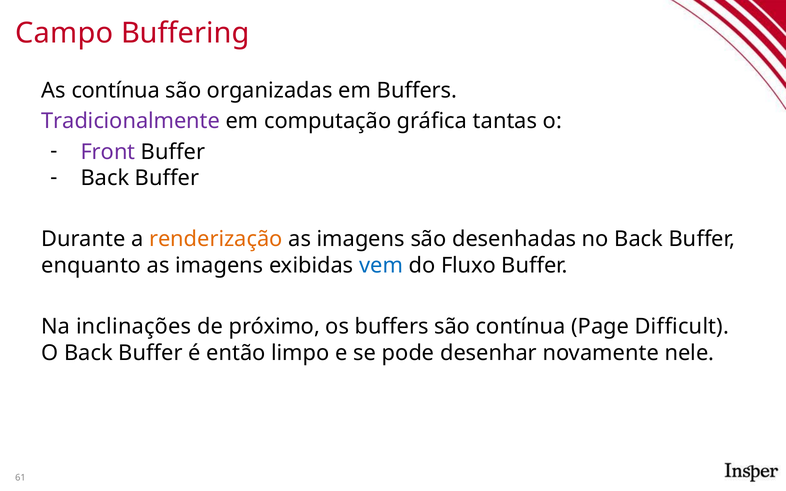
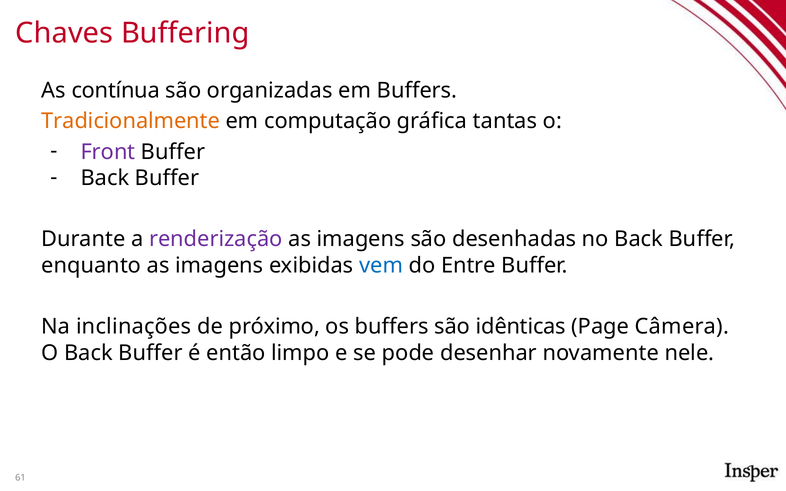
Campo: Campo -> Chaves (64, 33)
Tradicionalmente colour: purple -> orange (131, 121)
renderização colour: orange -> purple (216, 239)
Fluxo: Fluxo -> Entre (468, 266)
são contínua: contínua -> idênticas (521, 327)
Difficult: Difficult -> Câmera (682, 327)
